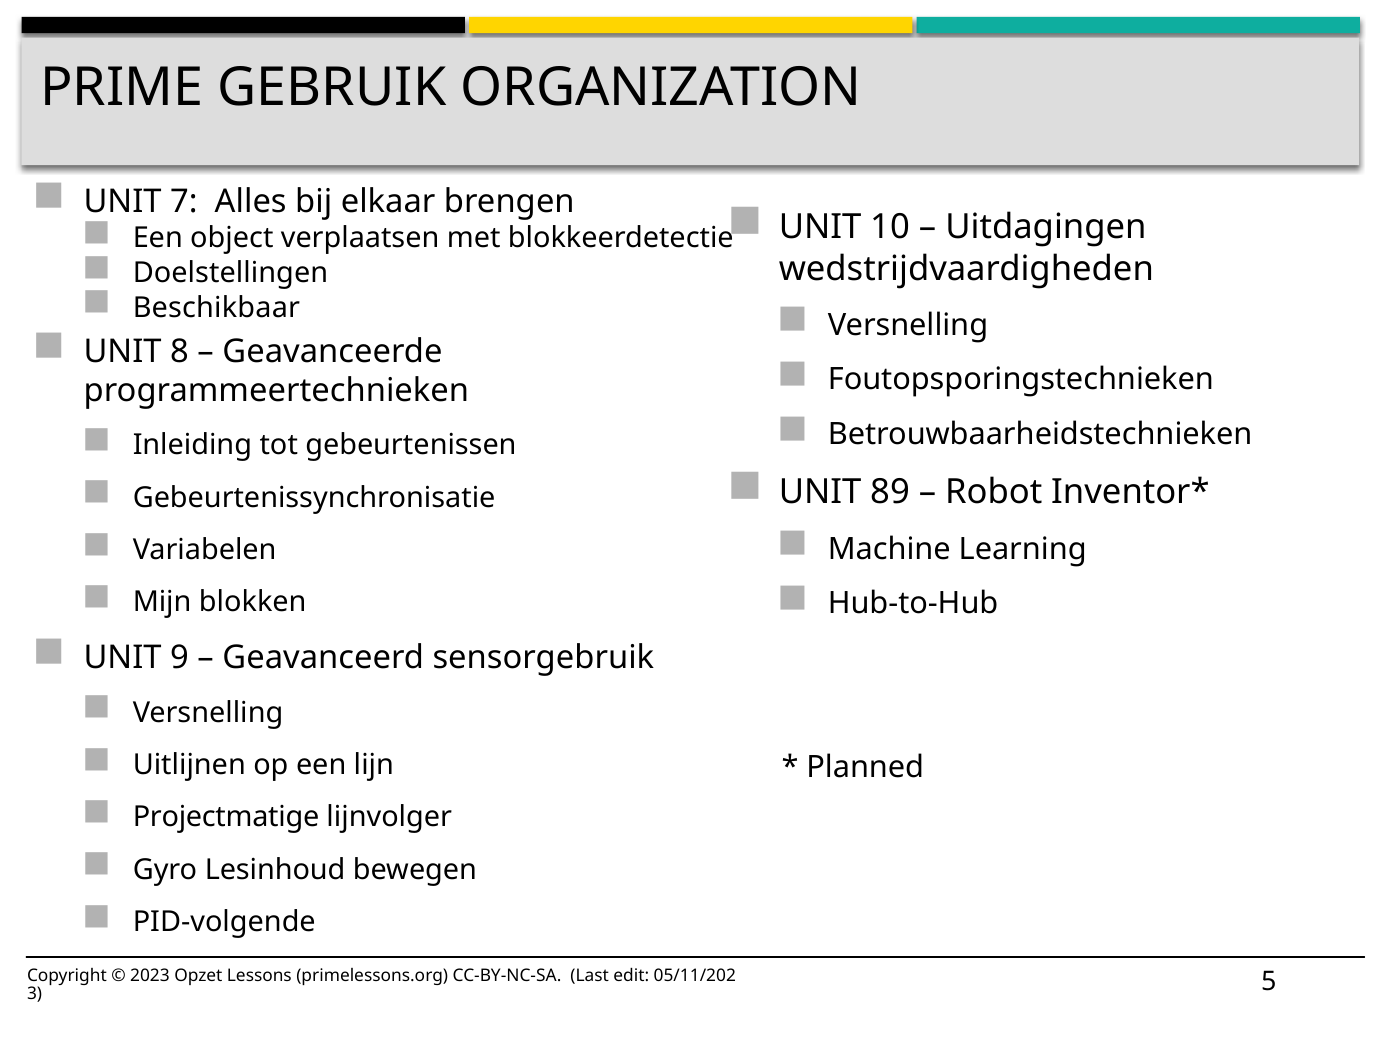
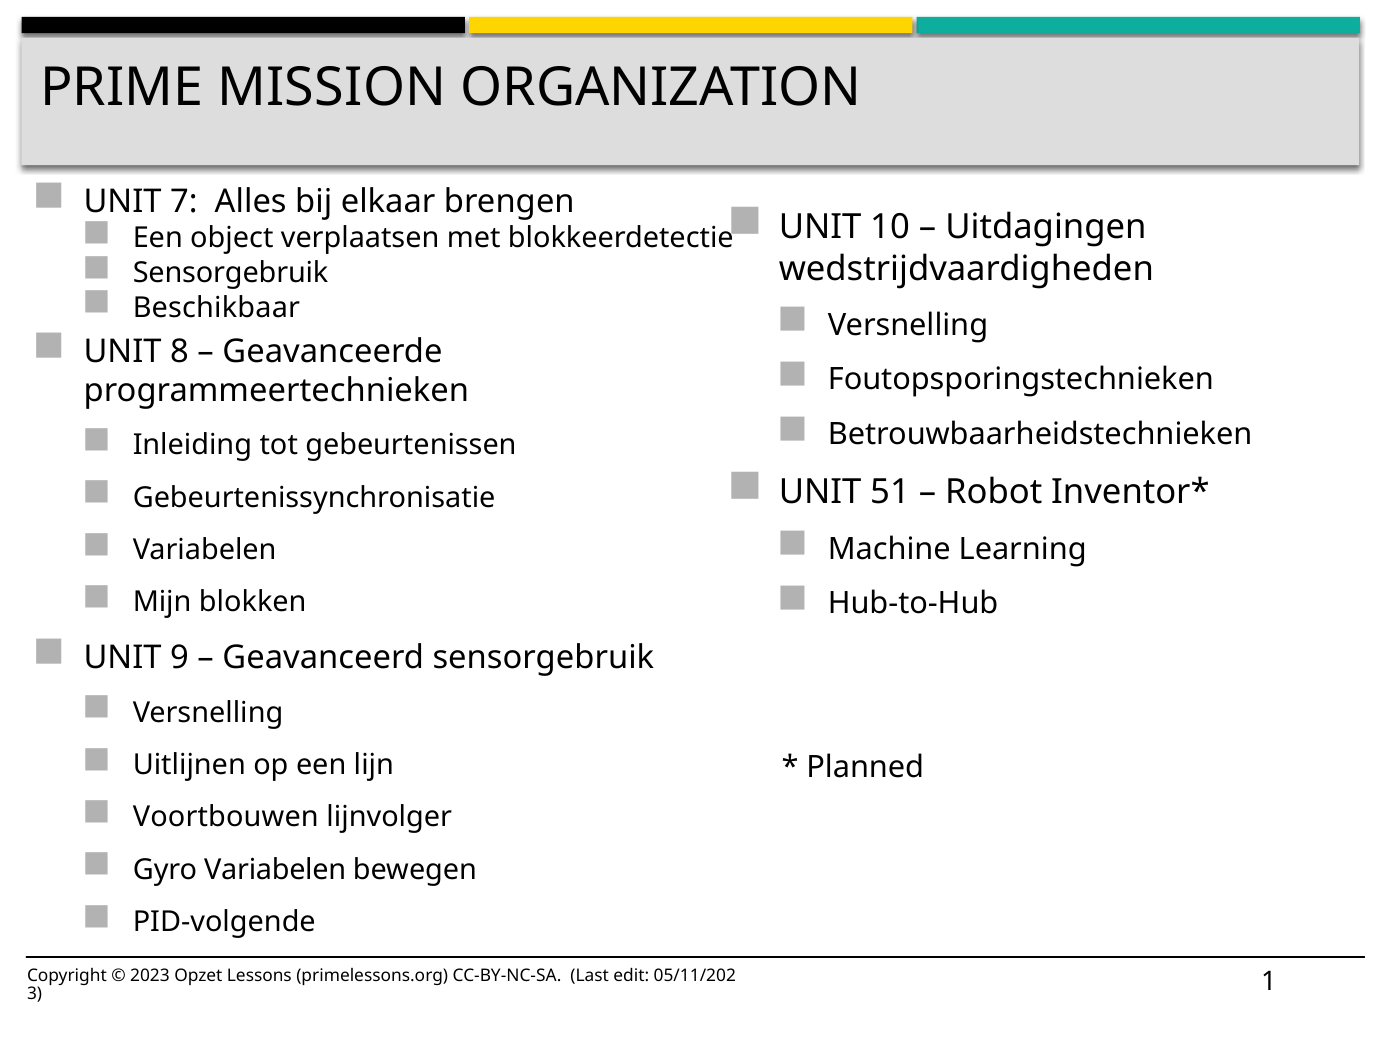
GEBRUIK: GEBRUIK -> MISSION (332, 87)
Doelstellingen: Doelstellingen -> Sensorgebruik (231, 273)
89: 89 -> 51 (890, 492)
Projectmatige: Projectmatige -> Voortbouwen (226, 817)
Gyro Lesinhoud: Lesinhoud -> Variabelen (275, 869)
5: 5 -> 1 (1269, 982)
